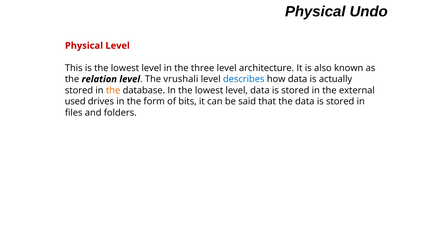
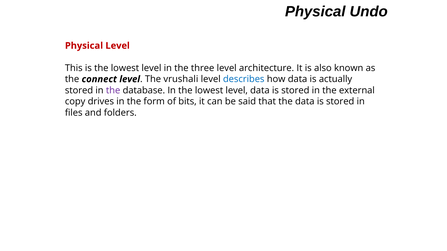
relation: relation -> connect (99, 79)
the colour: orange -> purple (113, 90)
used: used -> copy (75, 102)
